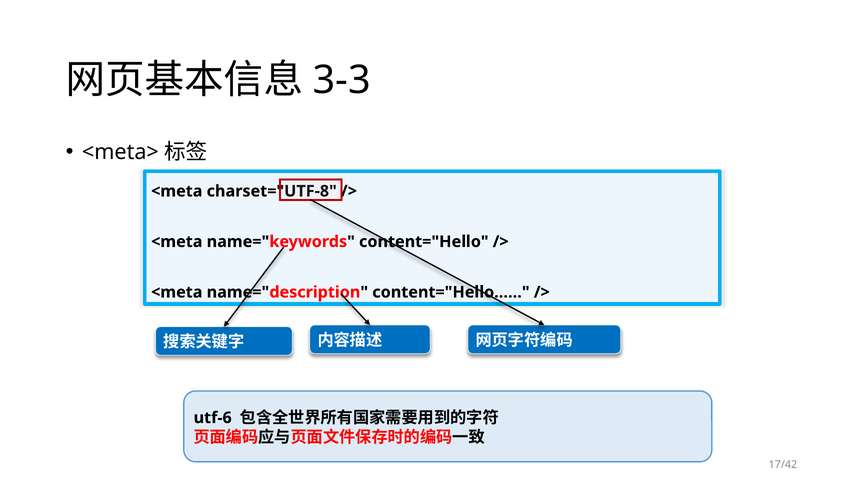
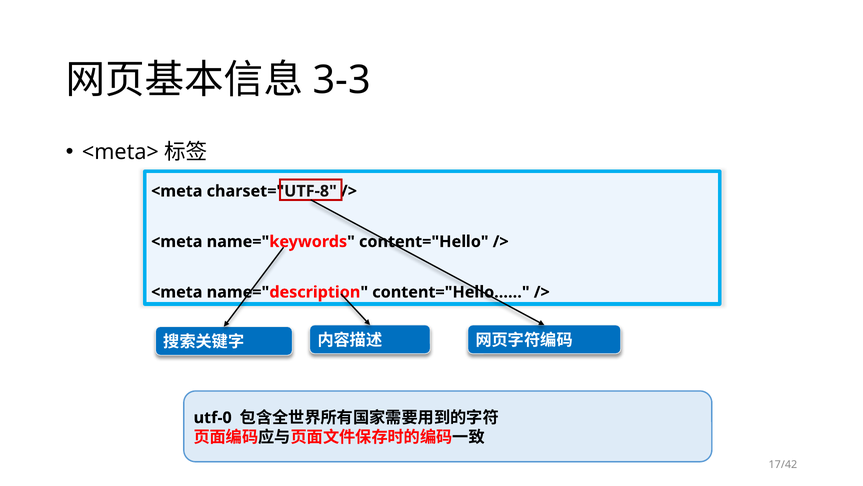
utf-6: utf-6 -> utf-0 (213, 417)
